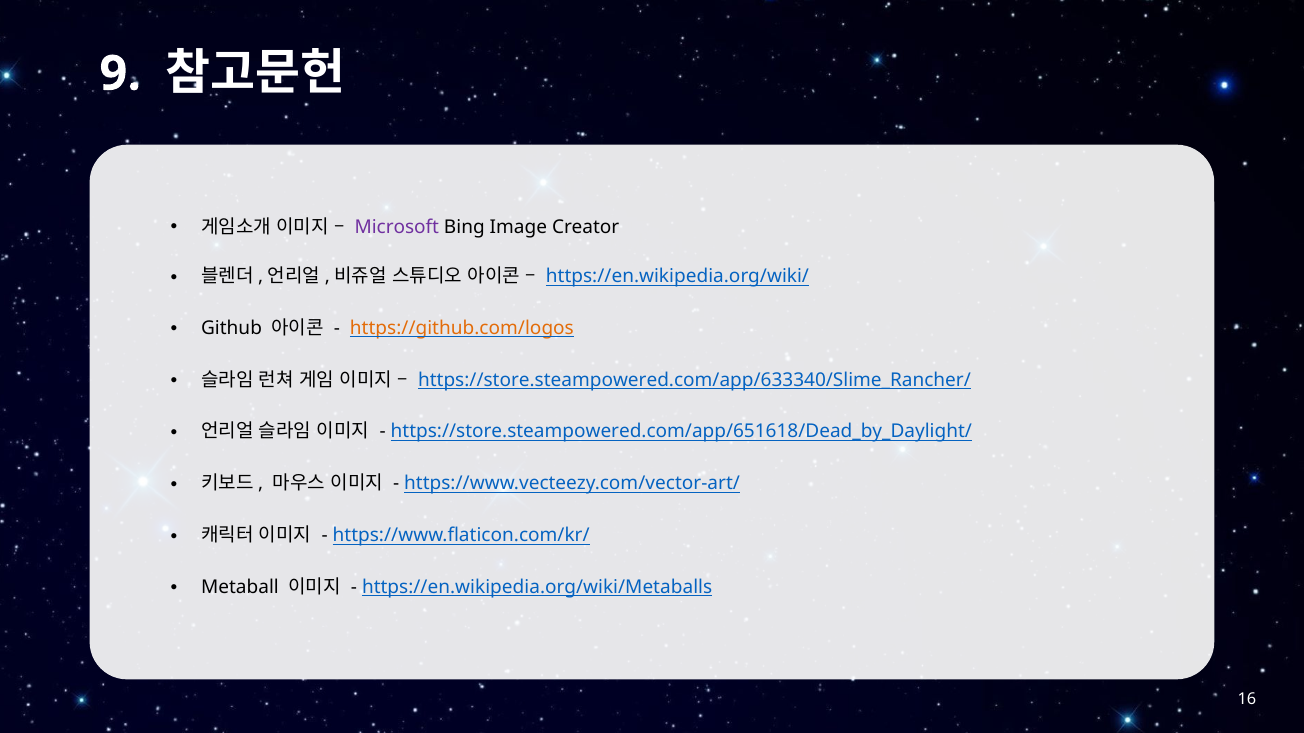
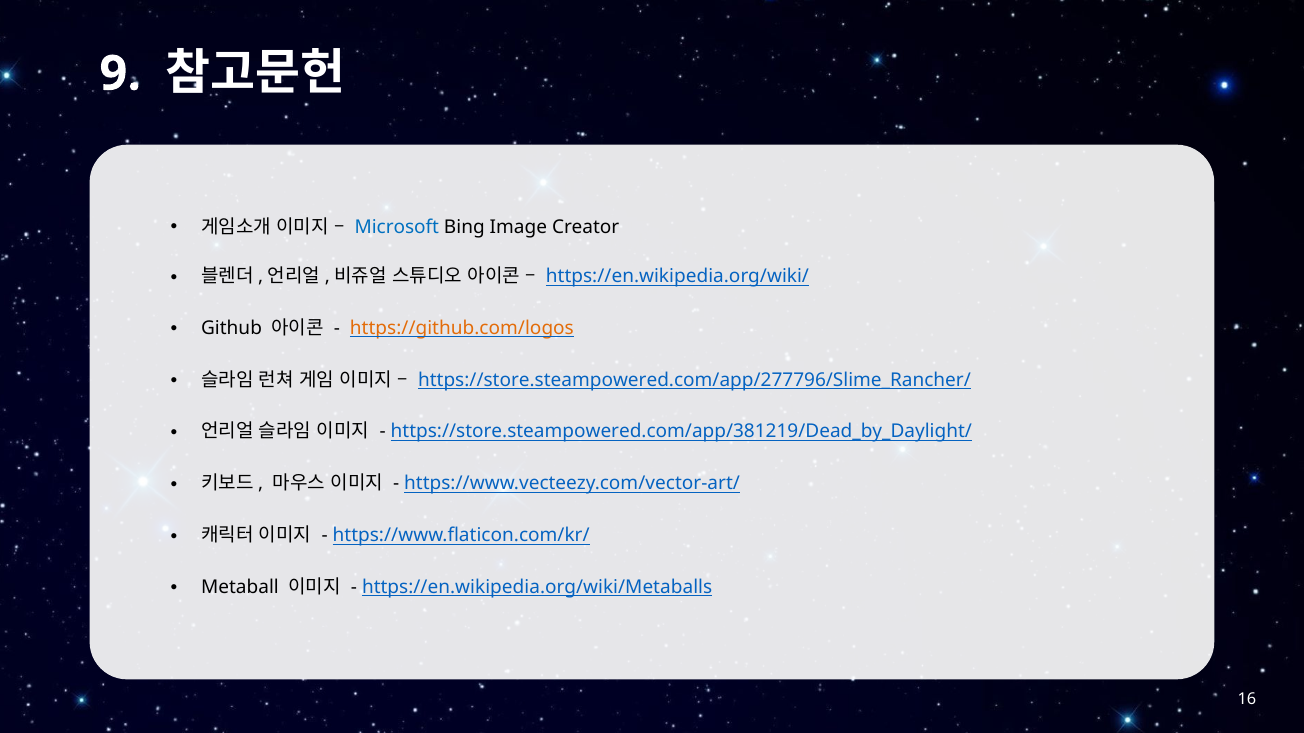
Microsoft colour: purple -> blue (397, 228)
https://store.steampowered.com/app/633340/Slime_Rancher/: https://store.steampowered.com/app/633340/Slime_Rancher/ -> https://store.steampowered.com/app/277796/Slime_Rancher/ (694, 380)
https://store.steampowered.com/app/651618/Dead_by_Daylight/: https://store.steampowered.com/app/651618/Dead_by_Daylight/ -> https://store.steampowered.com/app/381219/Dead_by_Daylight/ (681, 432)
